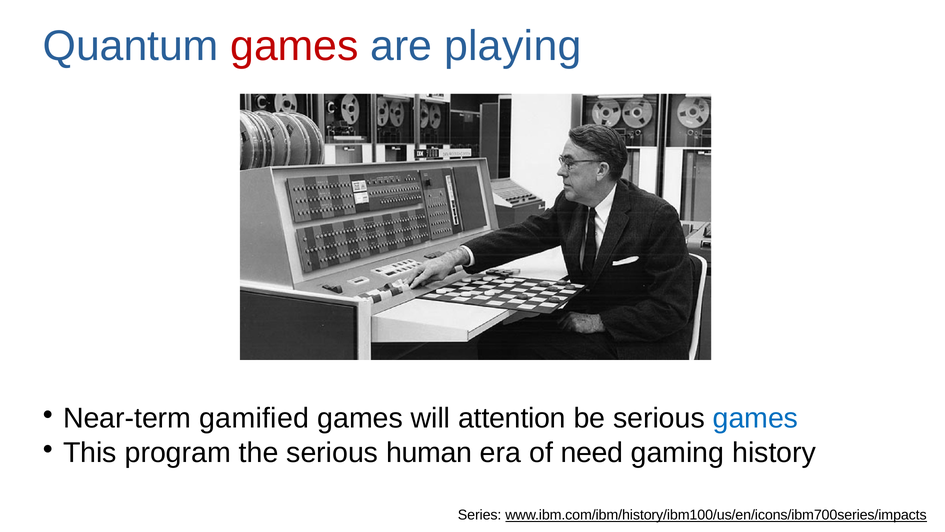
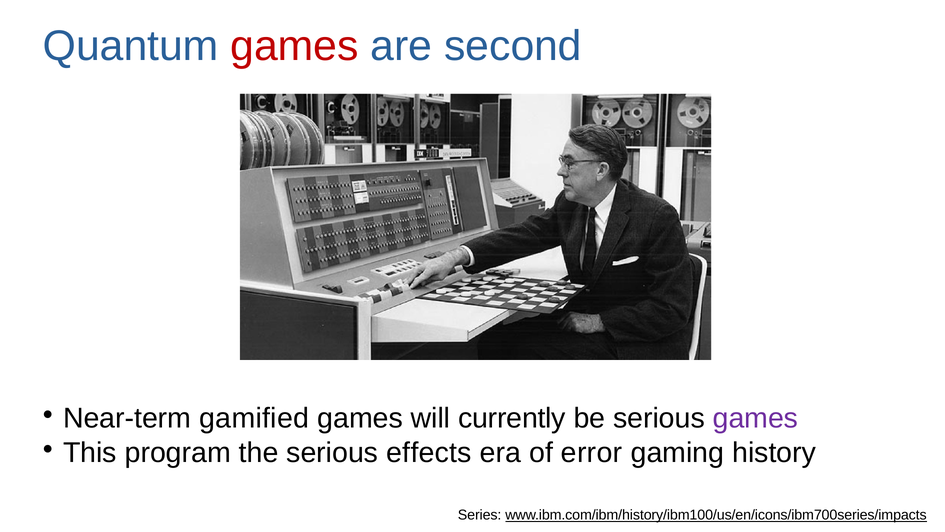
playing: playing -> second (513, 46)
attention: attention -> currently (512, 418)
games colour: blue -> purple (755, 418)
human: human -> effects (429, 453)
need: need -> error (592, 453)
